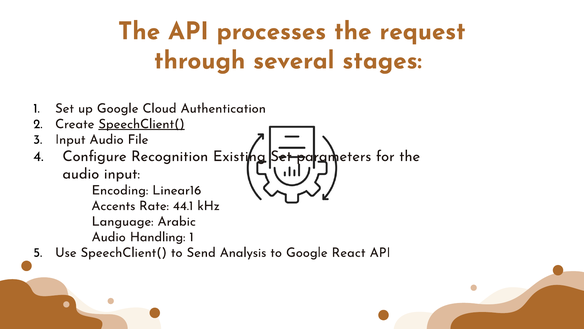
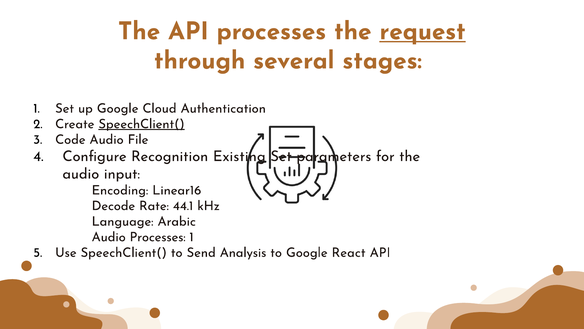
request underline: none -> present (423, 31)
Input: Input -> Code (70, 139)
Accents: Accents -> Decode (113, 205)
Audio Handling: Handling -> Processes (158, 237)
